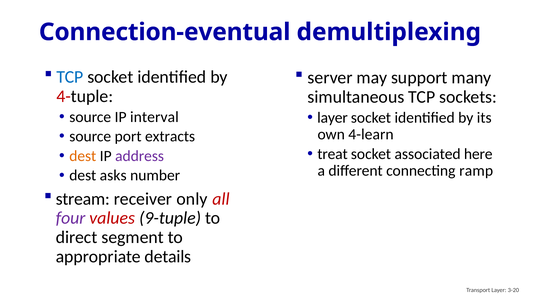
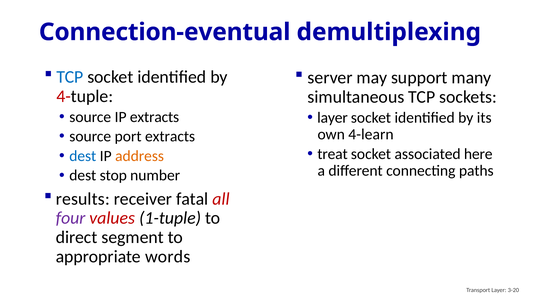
IP interval: interval -> extracts (155, 117)
dest colour: orange -> blue (83, 156)
address colour: purple -> orange (140, 156)
ramp: ramp -> paths (476, 171)
asks: asks -> stop (113, 175)
stream: stream -> results (83, 199)
only: only -> fatal (192, 199)
9-tuple: 9-tuple -> 1-tuple (170, 218)
details: details -> words (168, 256)
